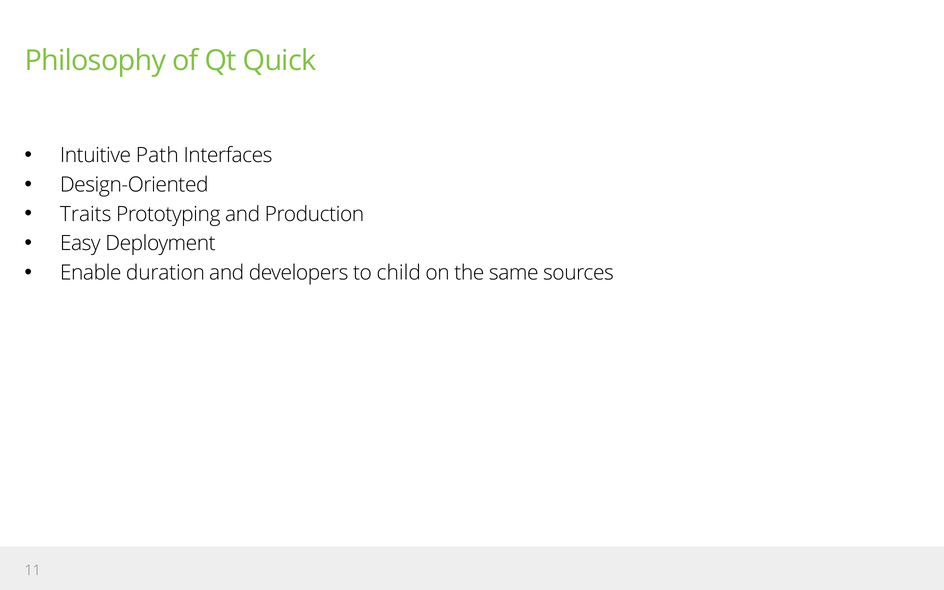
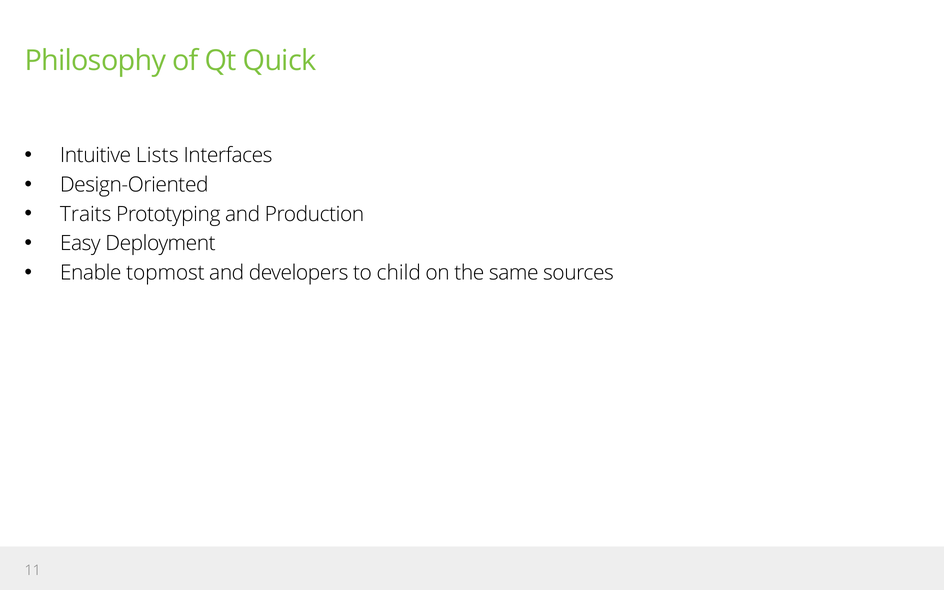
Path: Path -> Lists (157, 156)
duration: duration -> topmost (165, 273)
